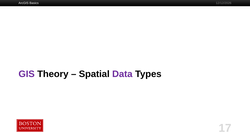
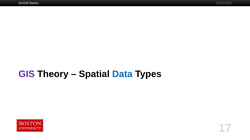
Data colour: purple -> blue (122, 74)
